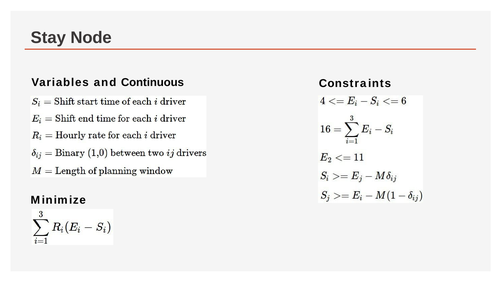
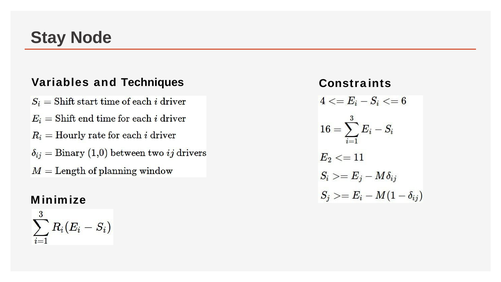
Continuous: Continuous -> Techniques (153, 82)
